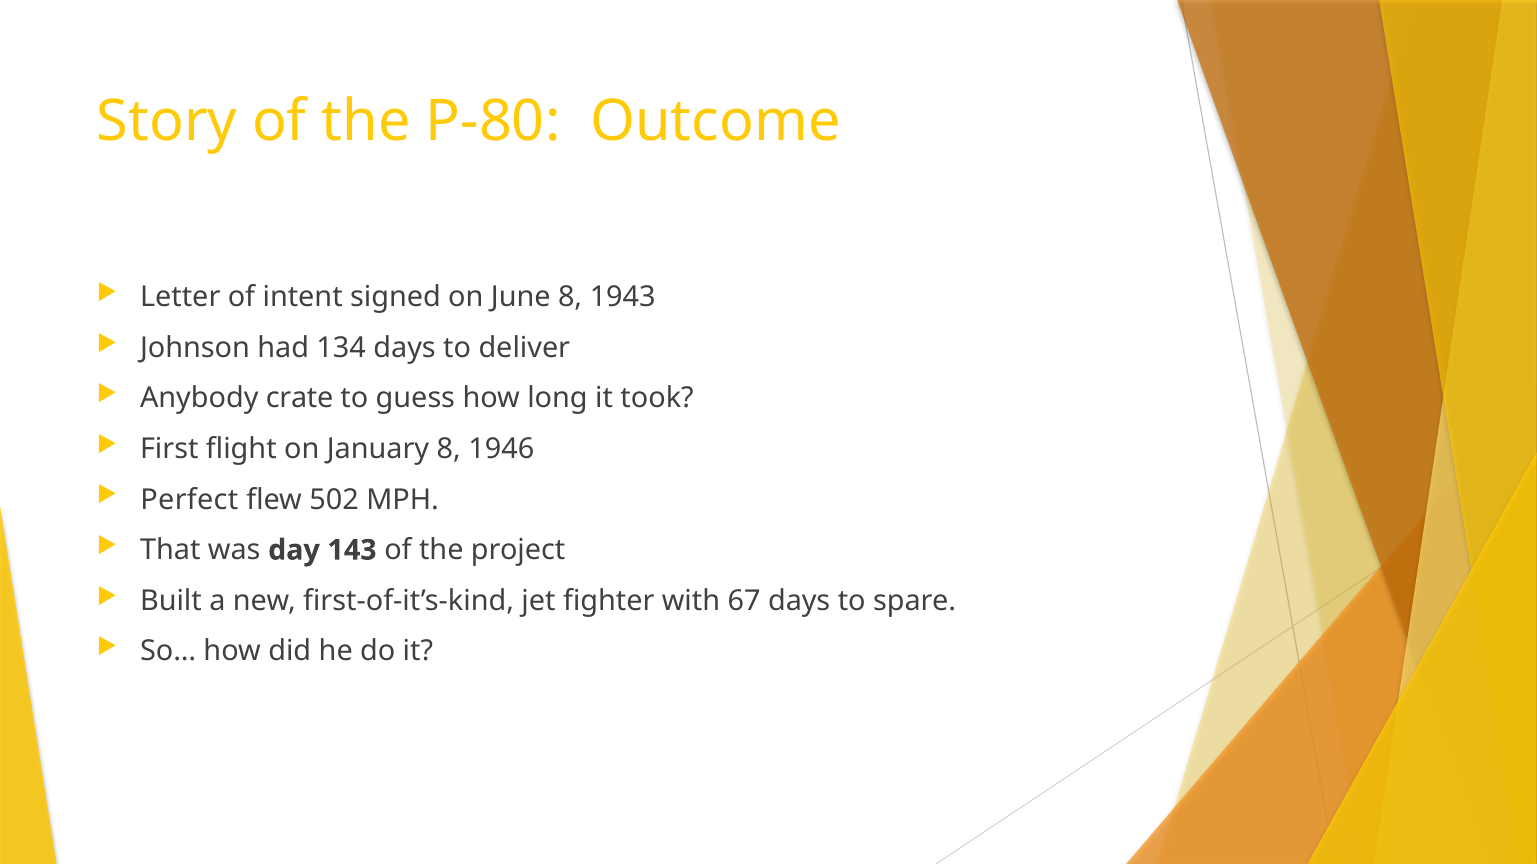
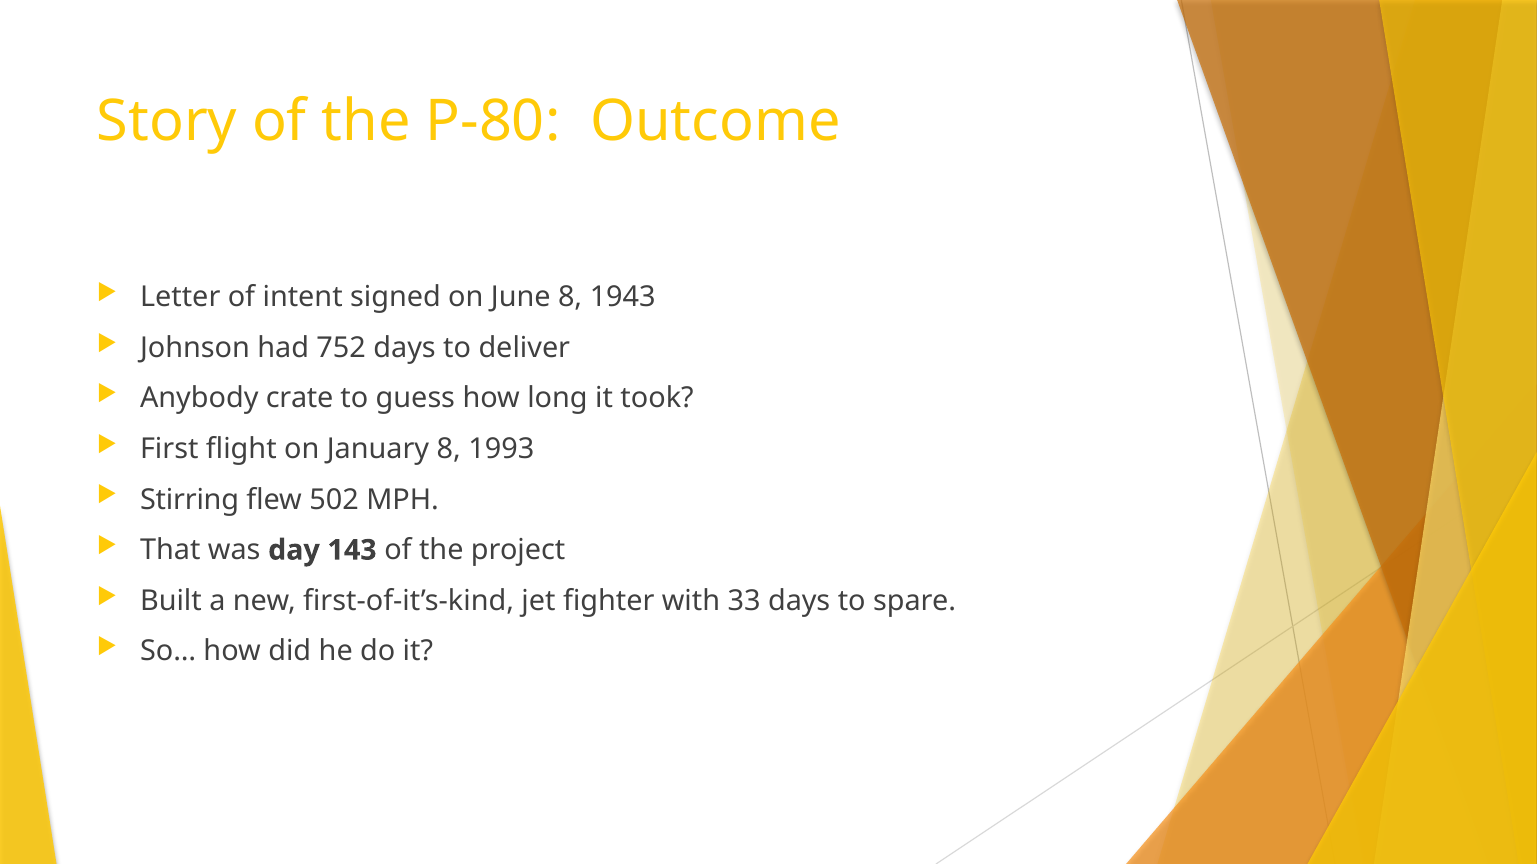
134: 134 -> 752 (341, 348)
1946: 1946 -> 1993 (501, 449)
Perfect: Perfect -> Stirring (190, 500)
67: 67 -> 33 (744, 601)
